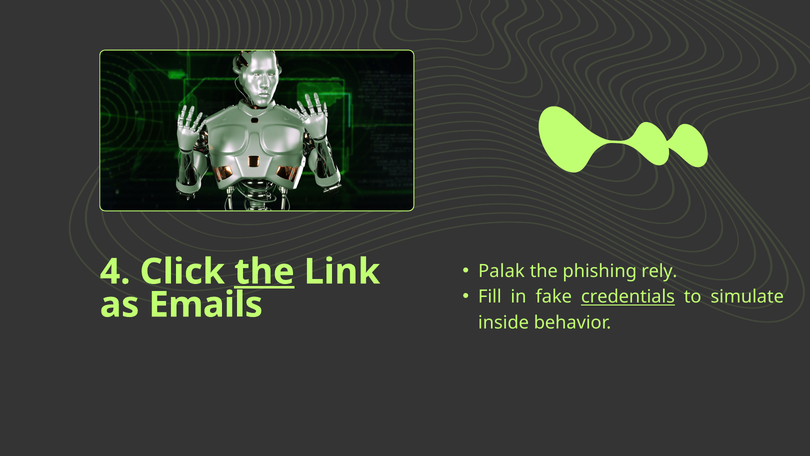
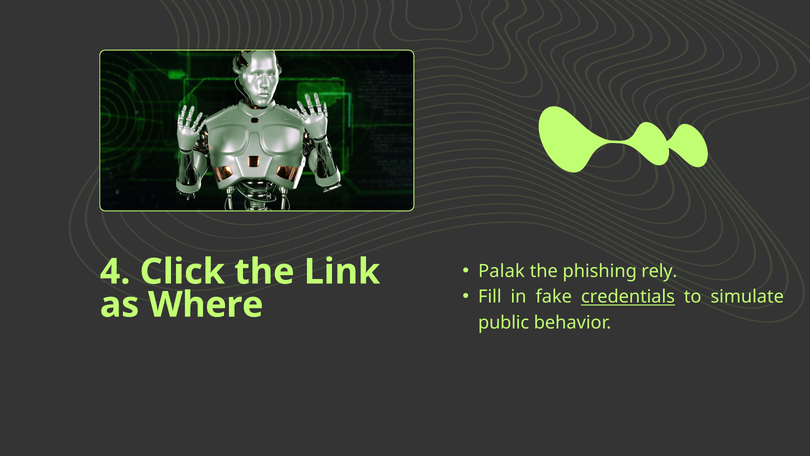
the underline: present -> none (264, 272)
Emails: Emails -> Where (206, 305)
inside: inside -> public (504, 322)
